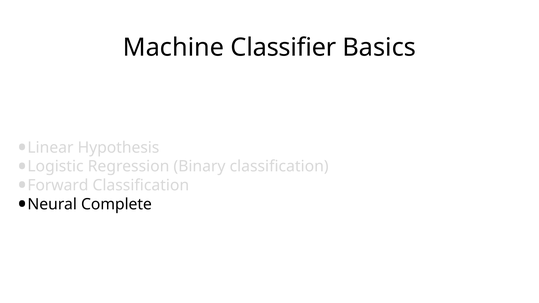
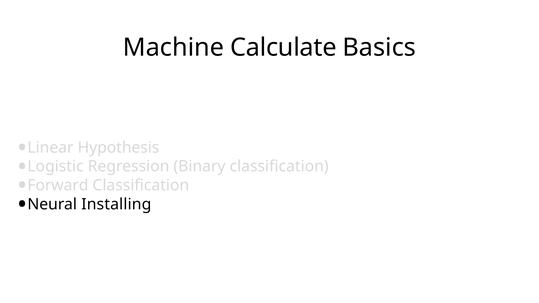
Classifier: Classifier -> Calculate (283, 48)
Complete: Complete -> Installing (116, 204)
